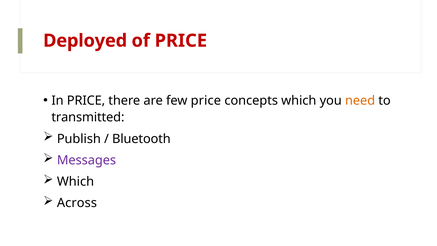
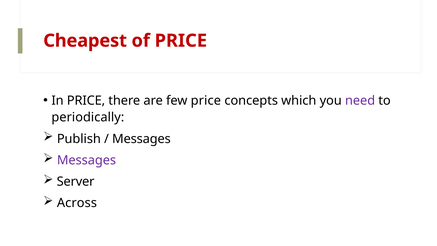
Deployed: Deployed -> Cheapest (85, 41)
need colour: orange -> purple (360, 101)
transmitted: transmitted -> periodically (88, 117)
Bluetooth: Bluetooth -> Messages (141, 139)
Which: Which -> Server (76, 181)
